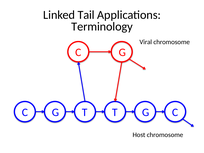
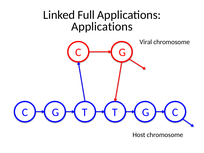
Tail: Tail -> Full (86, 15)
Terminology: Terminology -> Applications (102, 27)
